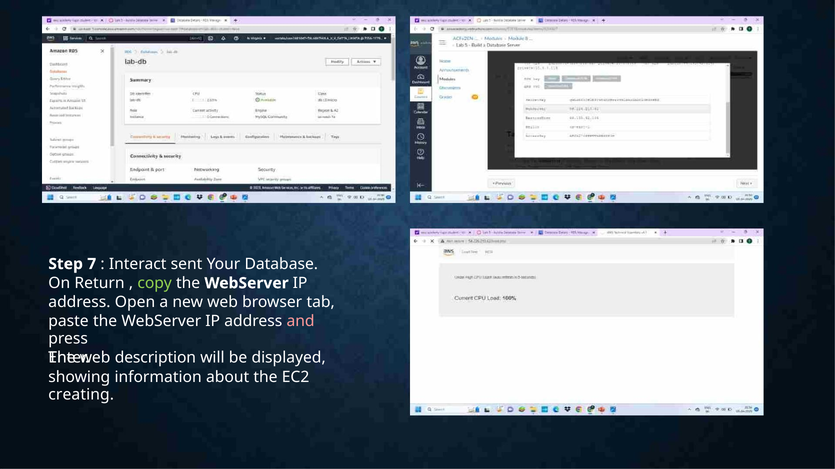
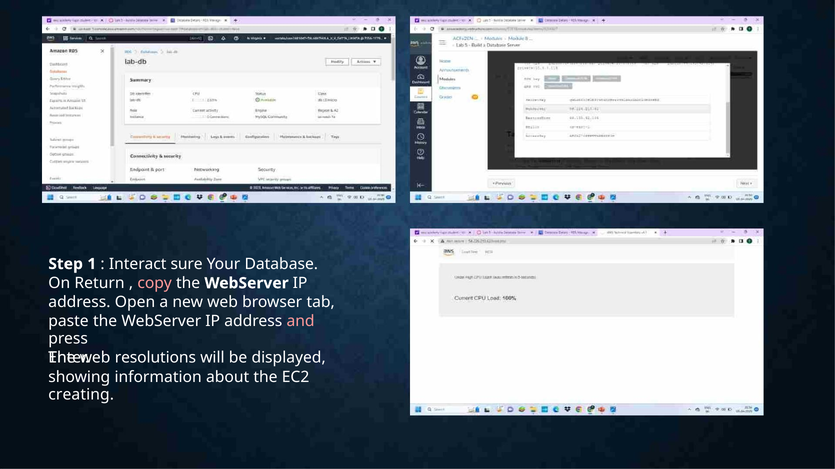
7: 7 -> 1 (92, 264)
sent: sent -> sure (187, 264)
copy colour: light green -> pink (155, 284)
description: description -> resolutions (155, 358)
